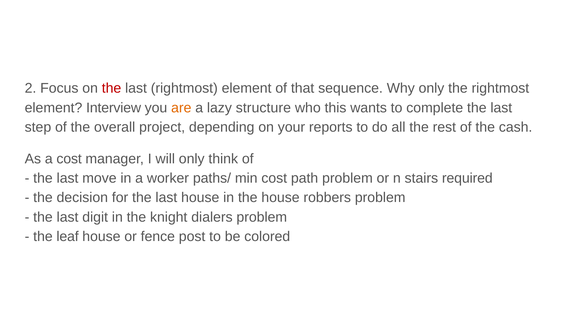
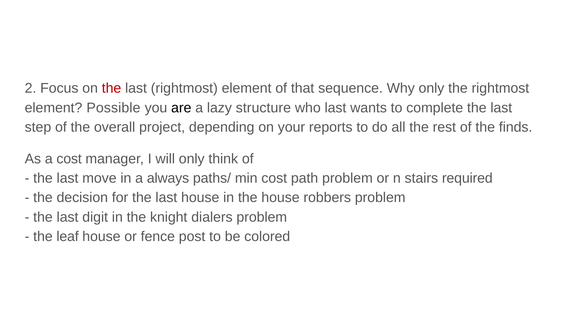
Interview: Interview -> Possible (113, 108)
are colour: orange -> black (181, 108)
who this: this -> last (335, 108)
cash: cash -> finds (516, 127)
worker: worker -> always (168, 178)
